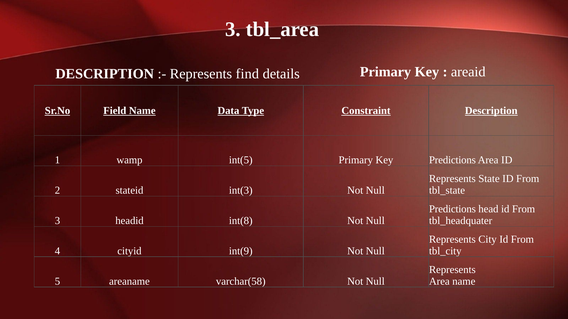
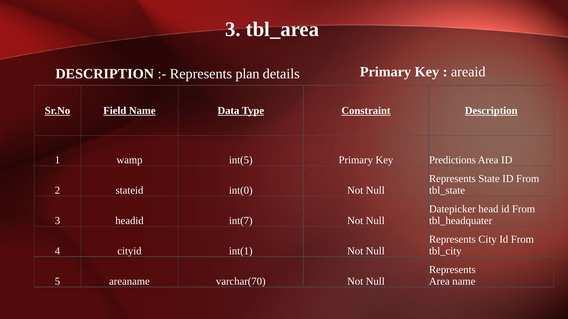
find: find -> plan (247, 74)
int(3: int(3 -> int(0 (241, 191)
Predictions: Predictions -> Datepicker (452, 209)
int(8: int(8 -> int(7 (241, 221)
int(9: int(9 -> int(1 (241, 251)
varchar(58: varchar(58 -> varchar(70 (241, 282)
